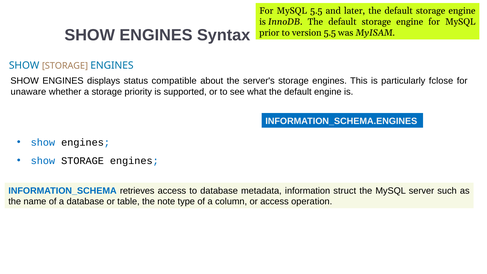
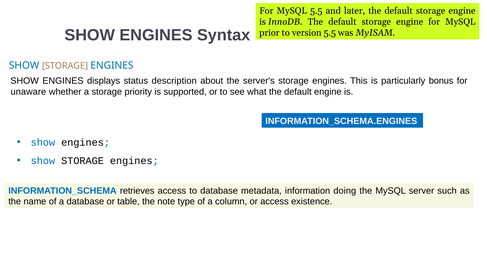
compatible: compatible -> description (174, 81)
fclose: fclose -> bonus (441, 81)
struct: struct -> doing (345, 191)
operation: operation -> existence (312, 202)
